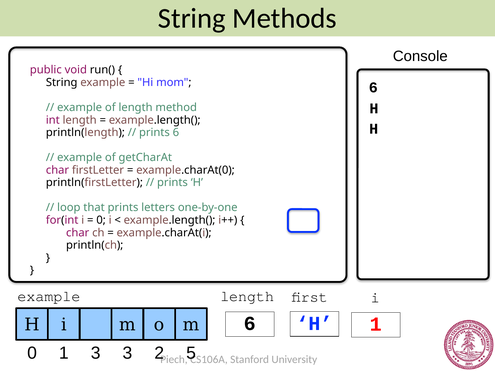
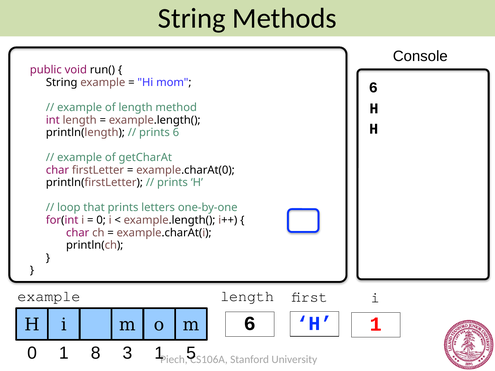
1 3: 3 -> 8 (96, 353)
3 2: 2 -> 1 (159, 353)
